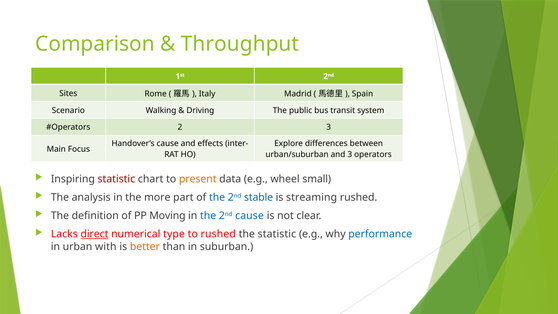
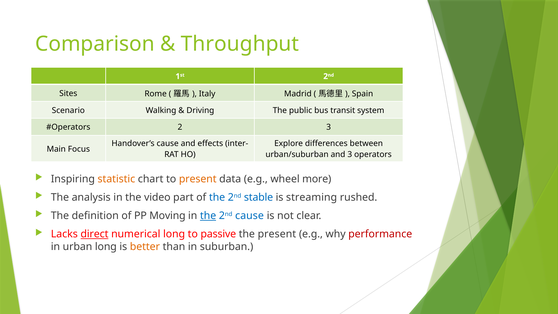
statistic colour: red -> orange (116, 179)
small: small -> more (317, 179)
more: more -> video (157, 197)
the underline: none -> present (208, 216)
numerical type: type -> long (174, 234)
to rushed: rushed -> passive (218, 234)
the statistic: statistic -> present (277, 234)
performance colour: blue -> red (380, 234)
urban with: with -> long (106, 247)
